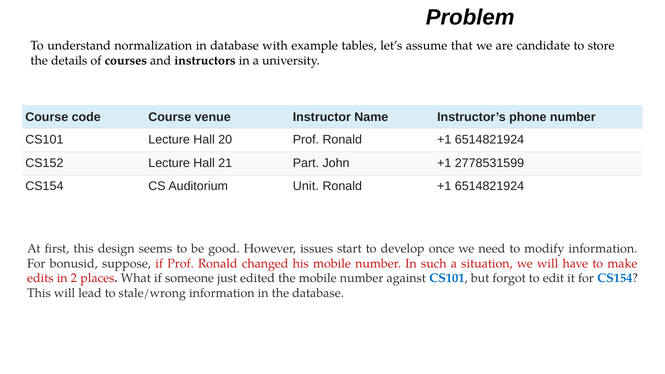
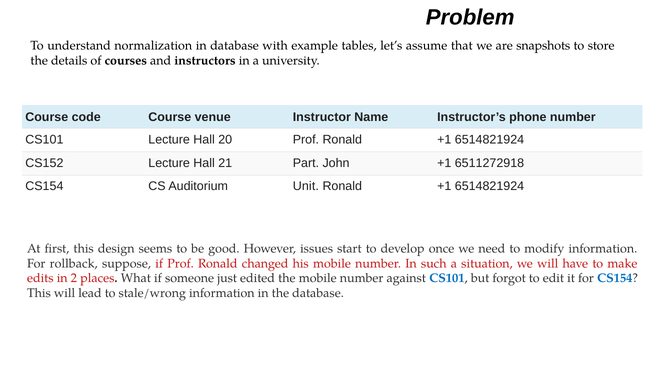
candidate: candidate -> snapshots (543, 46)
2778531599: 2778531599 -> 6511272918 (489, 163)
bonusid: bonusid -> rollback (74, 263)
